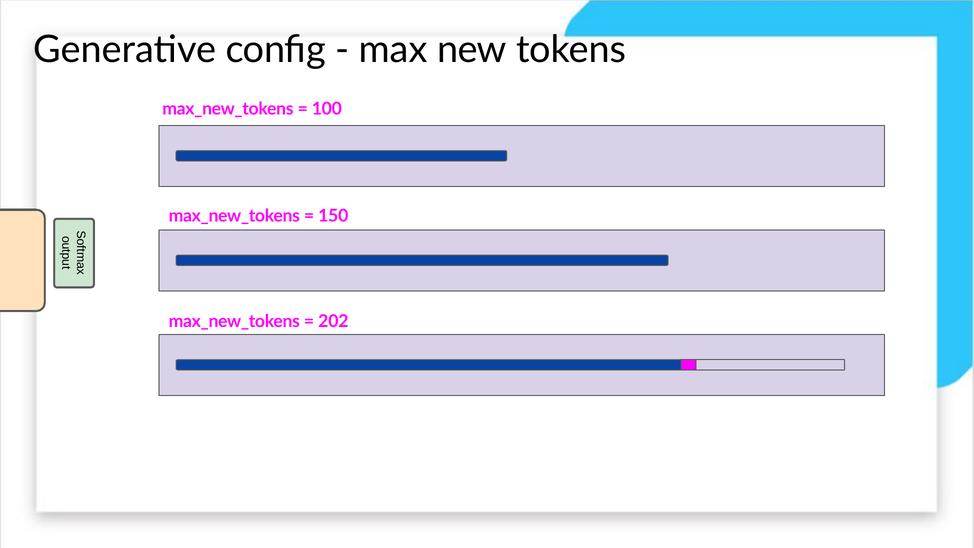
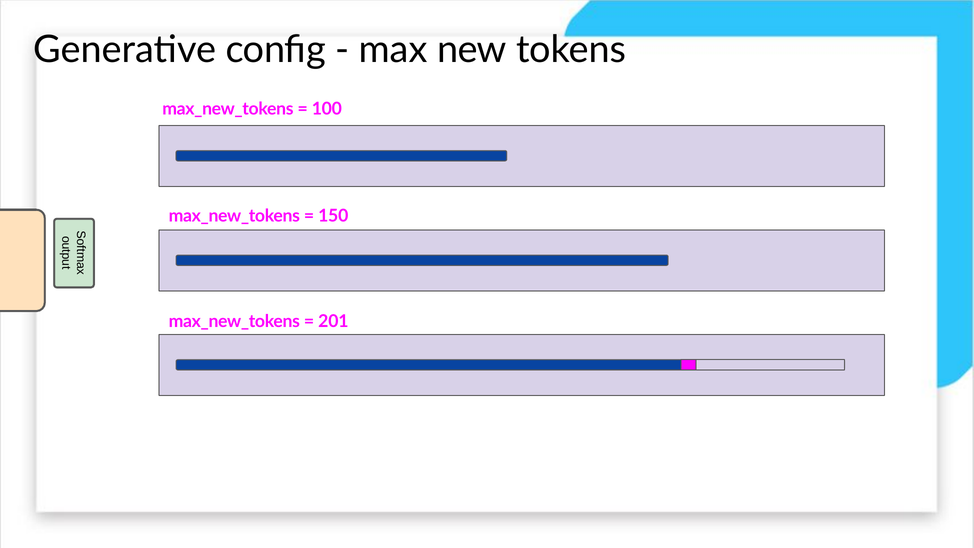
202: 202 -> 201 (333, 322)
